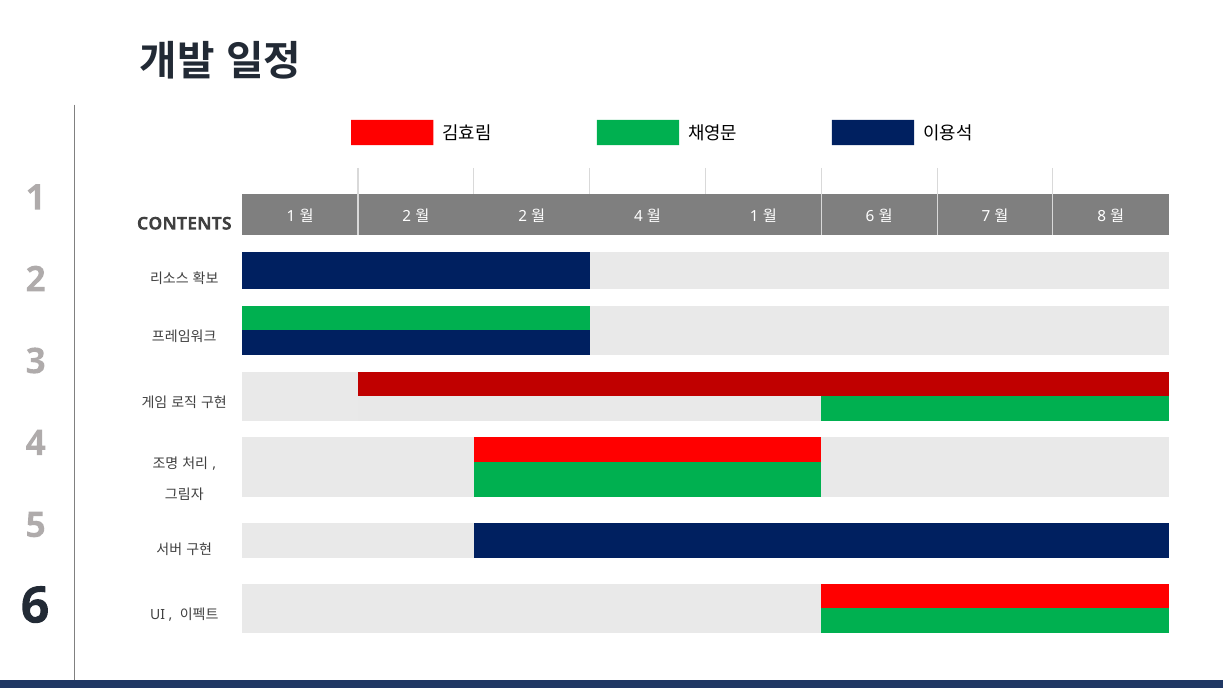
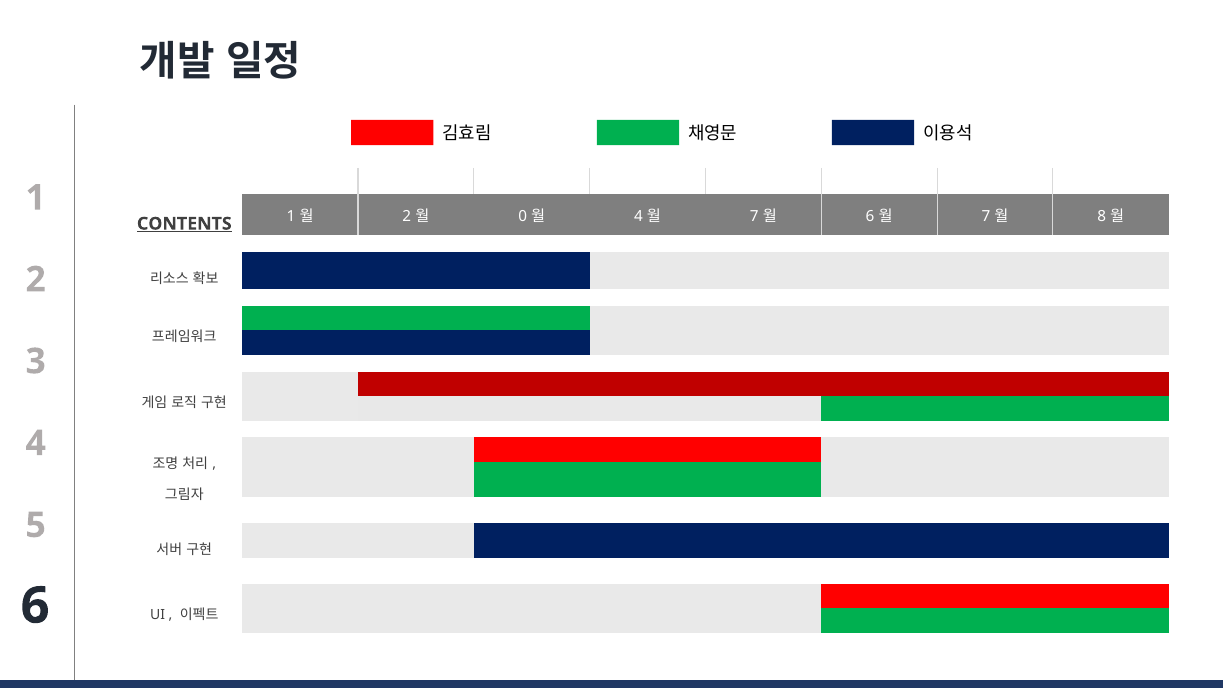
2: 2 -> 0 (523, 216)
1: 1 -> 7 (754, 216)
CONTENTS underline: none -> present (184, 224)
